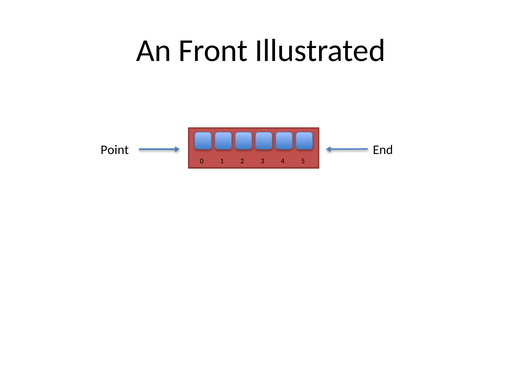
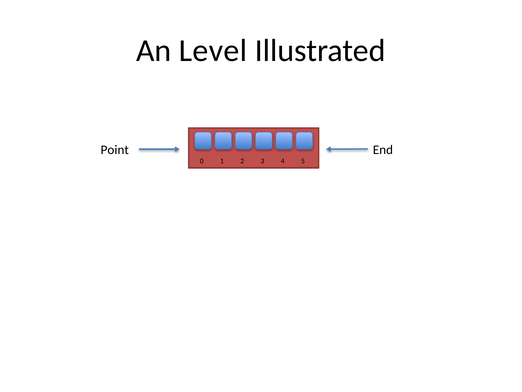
Front: Front -> Level (213, 51)
